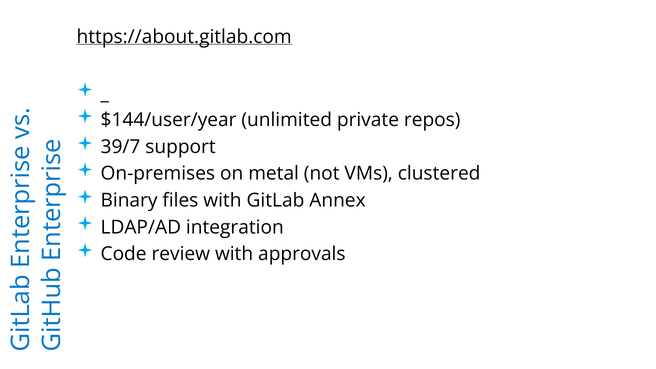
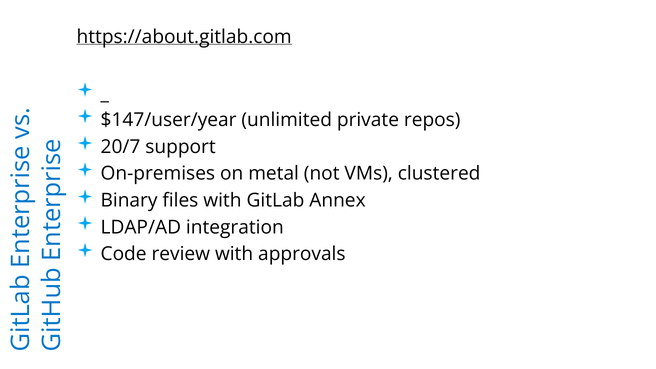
$144/user/year: $144/user/year -> $147/user/year (169, 120)
39/7: 39/7 -> 20/7 (121, 147)
